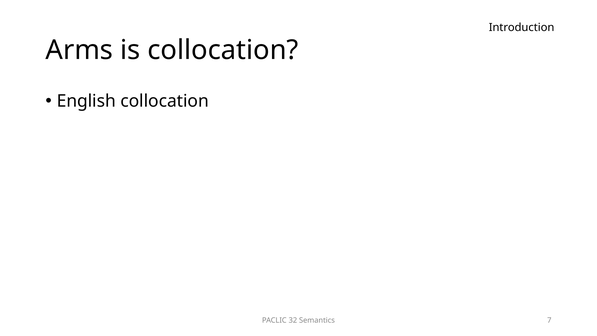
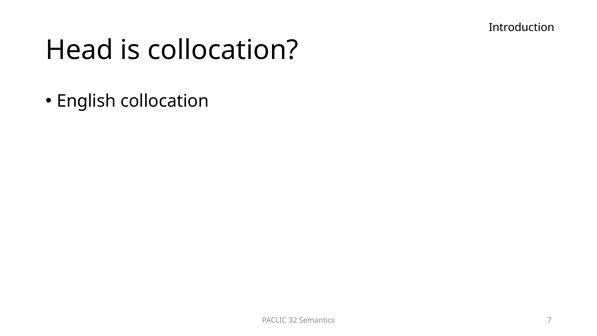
Arms: Arms -> Head (79, 50)
